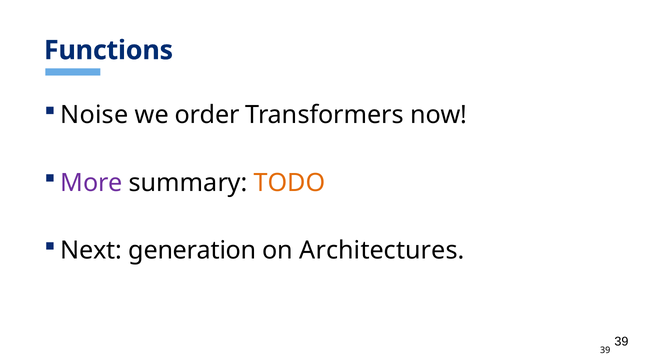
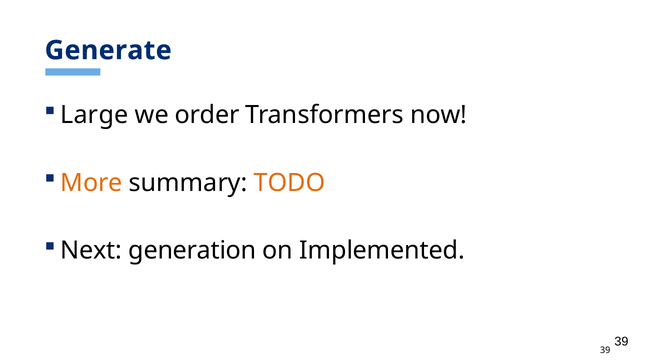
Functions: Functions -> Generate (108, 50)
Noise: Noise -> Large (94, 115)
More colour: purple -> orange (91, 183)
Architectures: Architectures -> Implemented (382, 250)
